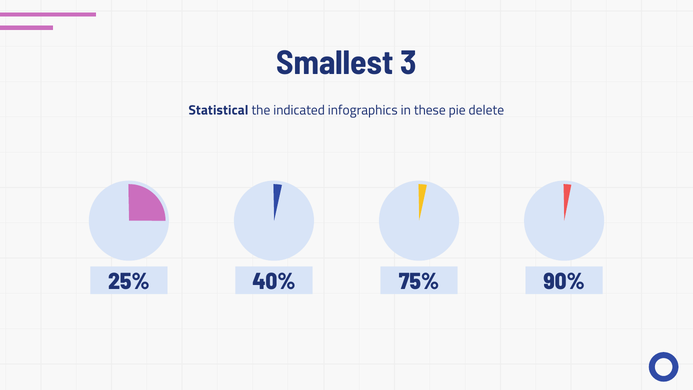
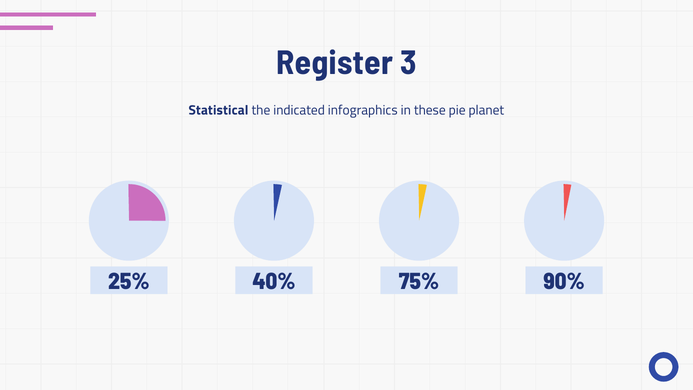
Smallest: Smallest -> Register (335, 63)
delete: delete -> planet (486, 110)
